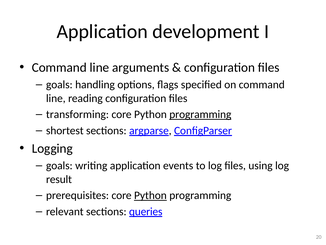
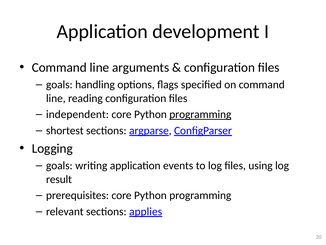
transforming: transforming -> independent (77, 114)
Python underline: present -> none (150, 195)
queries: queries -> applies (146, 211)
